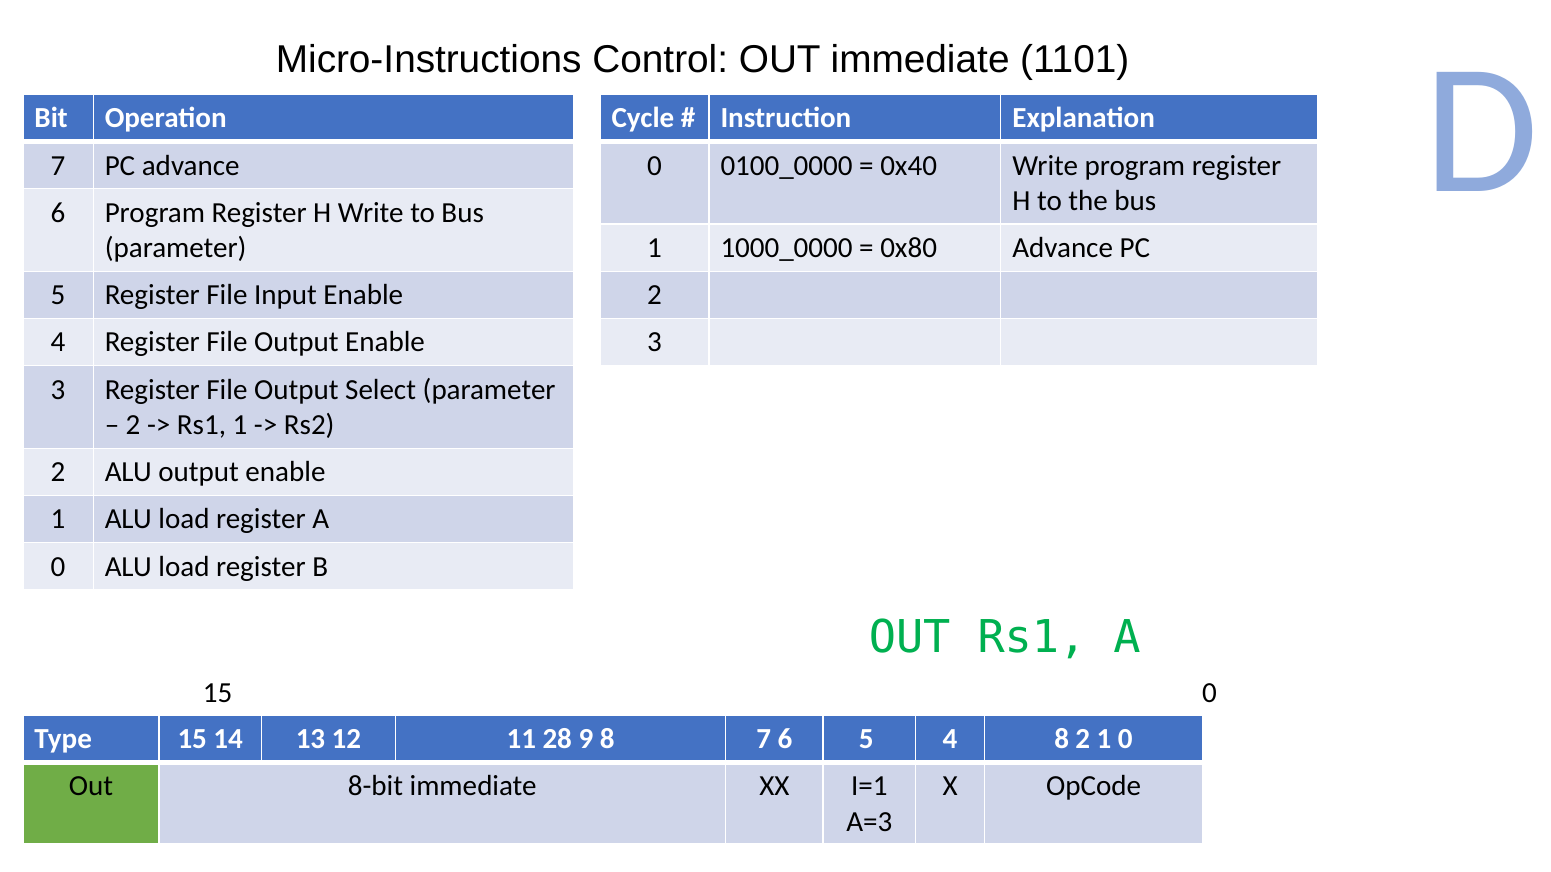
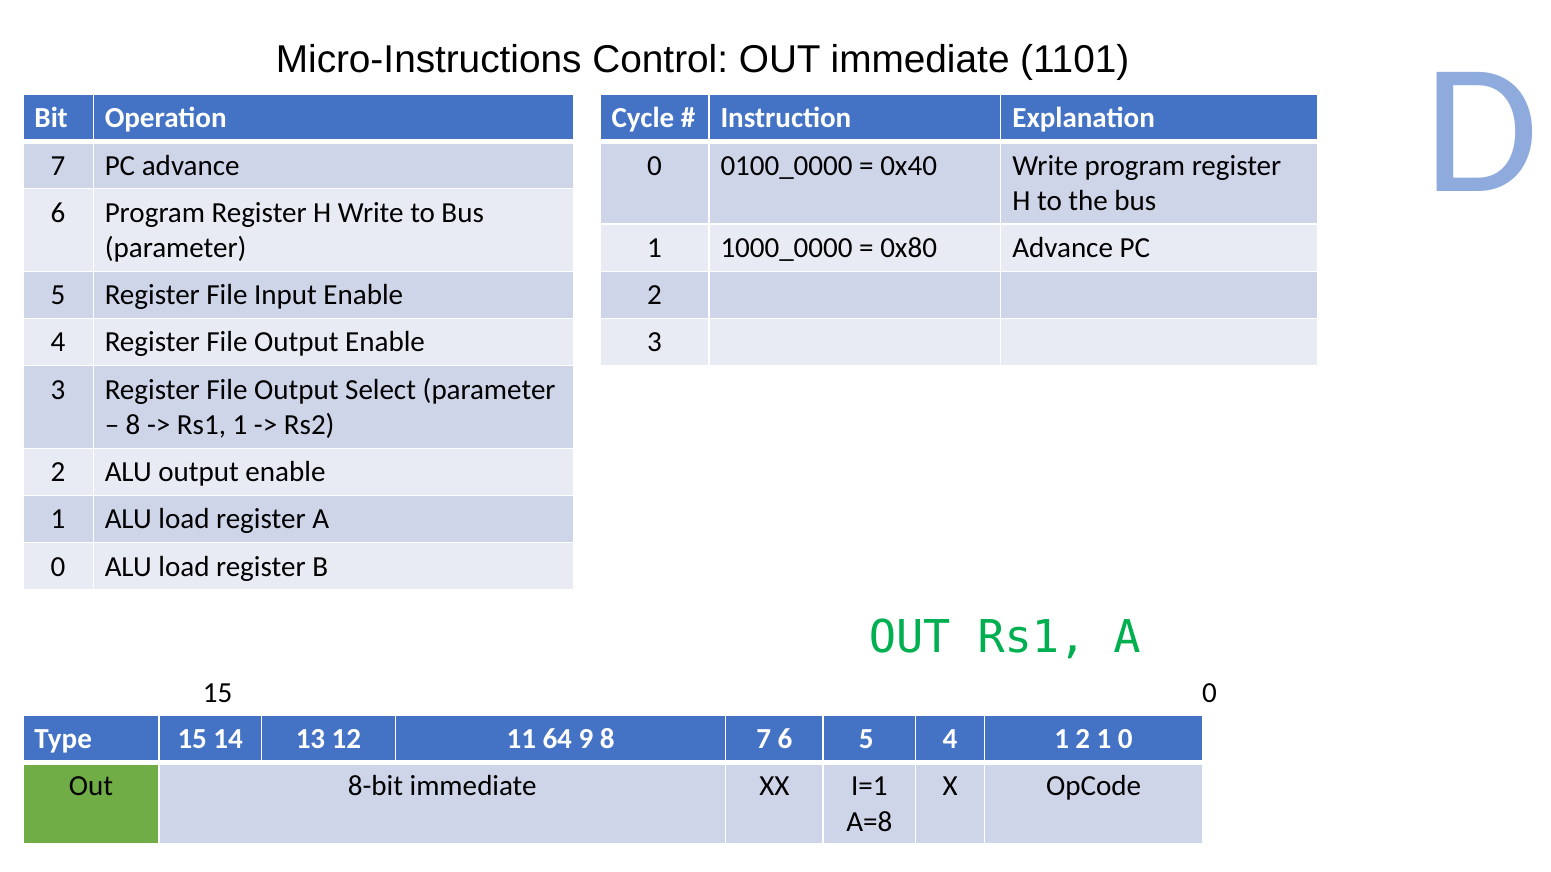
2: 2 -> 8 (133, 425)
28: 28 -> 64 (557, 740)
8: 8 -> 1 (1062, 740)
A=3: A=3 -> A=8 (869, 822)
